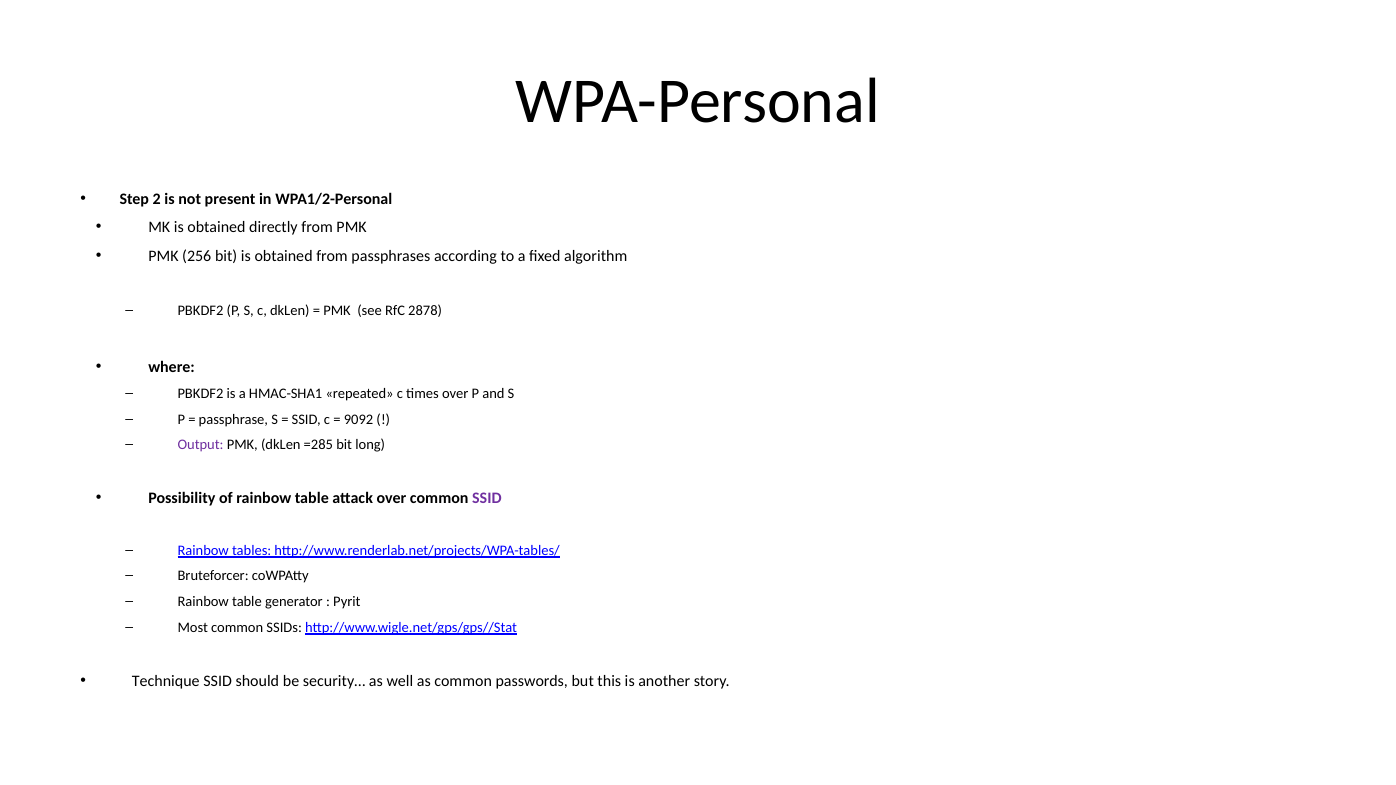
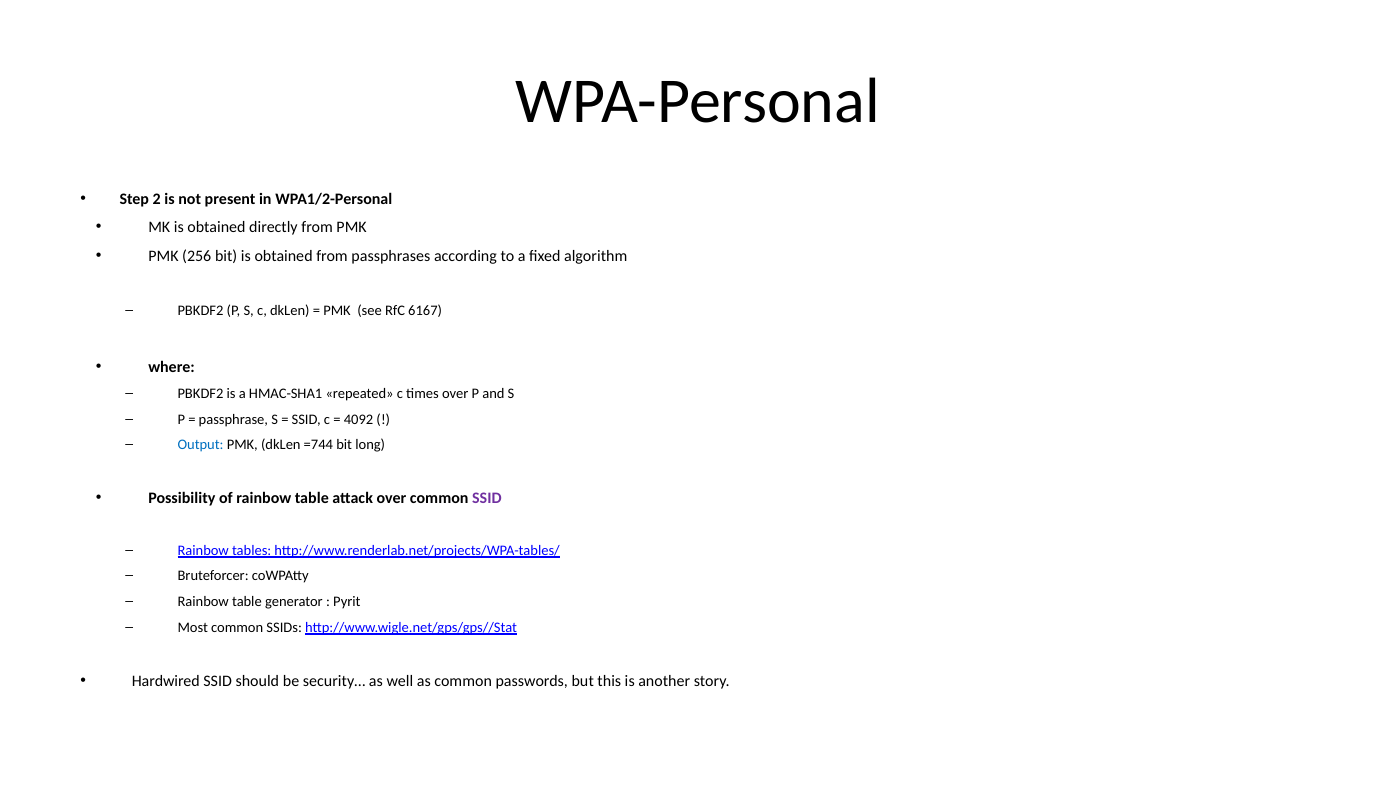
2878: 2878 -> 6167 (425, 311)
9092: 9092 -> 4092 (359, 419)
Output colour: purple -> blue (201, 445)
=285: =285 -> =744 (318, 445)
Technique: Technique -> Hardwired (166, 681)
